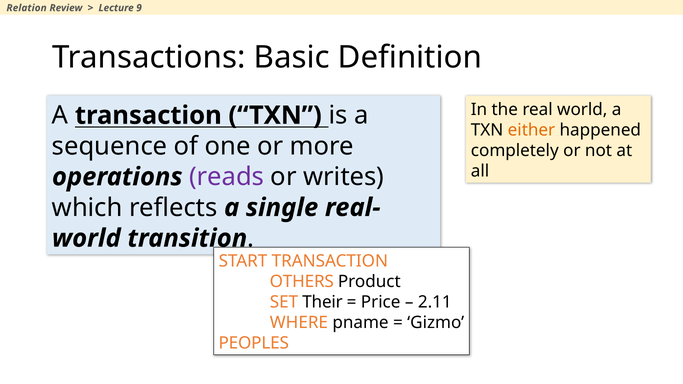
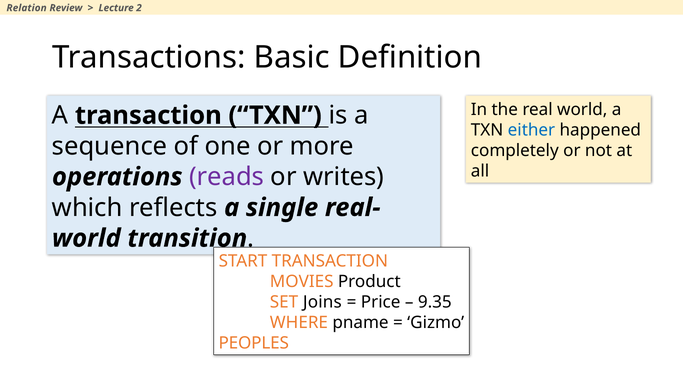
9: 9 -> 2 (139, 8)
either colour: orange -> blue (531, 130)
OTHERS: OTHERS -> MOVIES (302, 282)
Their: Their -> Joins (322, 302)
2.11: 2.11 -> 9.35 (435, 302)
